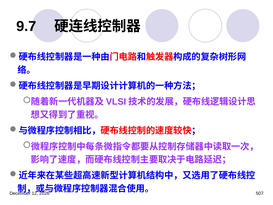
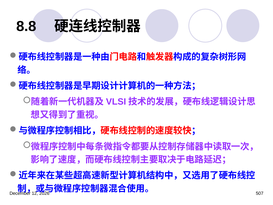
9.7: 9.7 -> 8.8 (26, 26)
